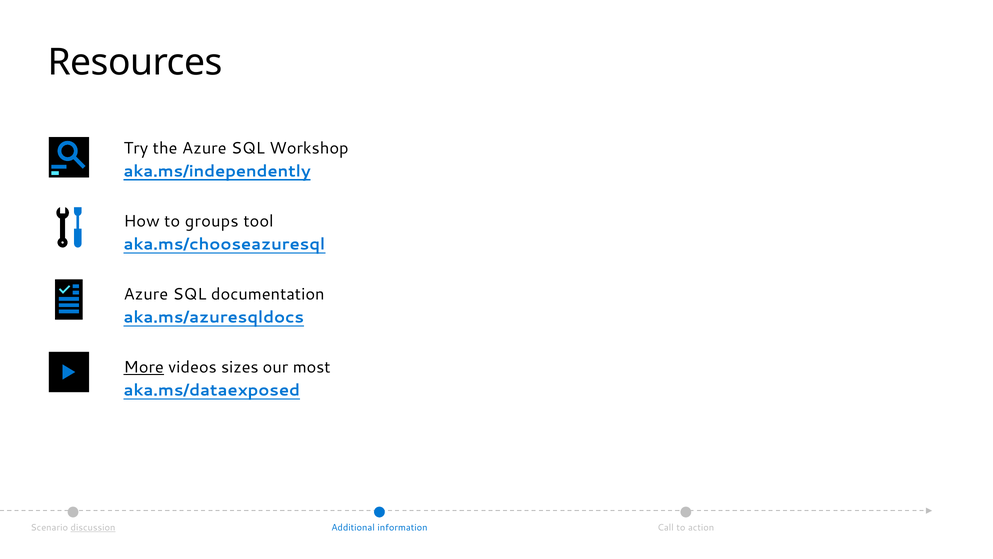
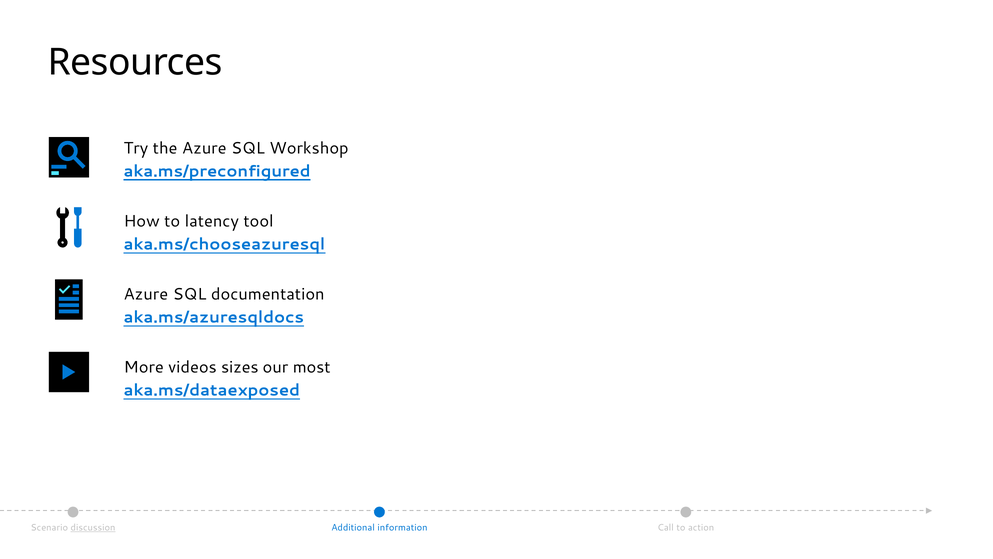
aka.ms/independently: aka.ms/independently -> aka.ms/preconfigured (217, 171)
groups: groups -> latency (212, 221)
More underline: present -> none (144, 367)
